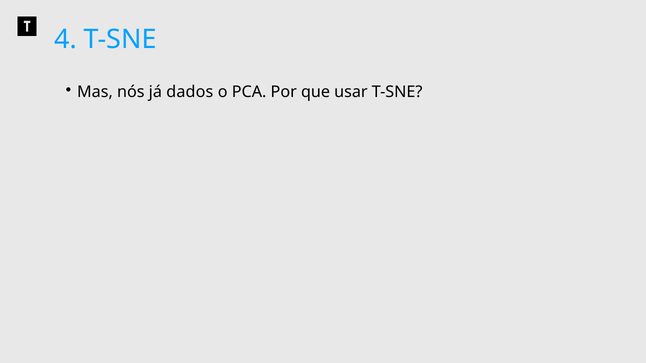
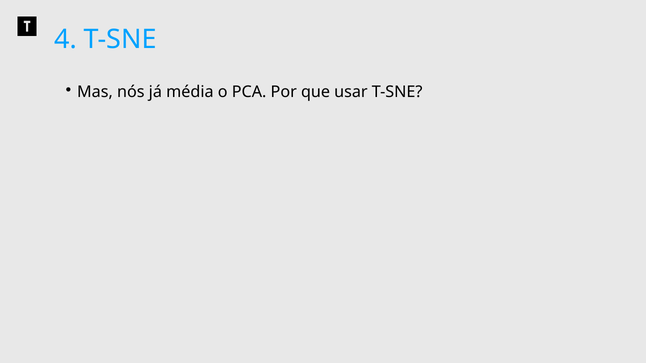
dados: dados -> média (190, 92)
